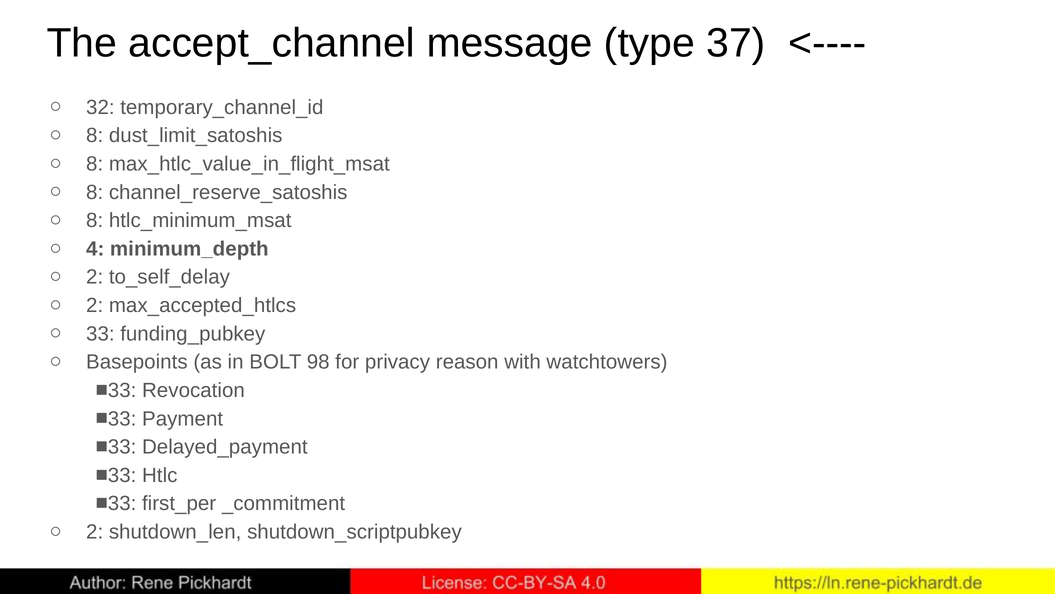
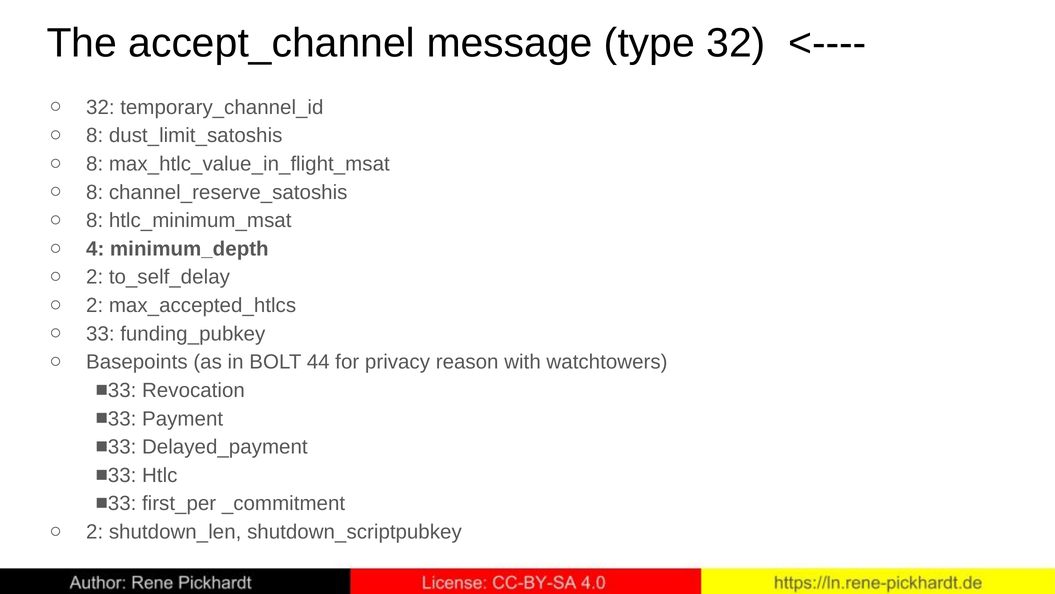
type 37: 37 -> 32 (736, 43)
98: 98 -> 44 (318, 362)
